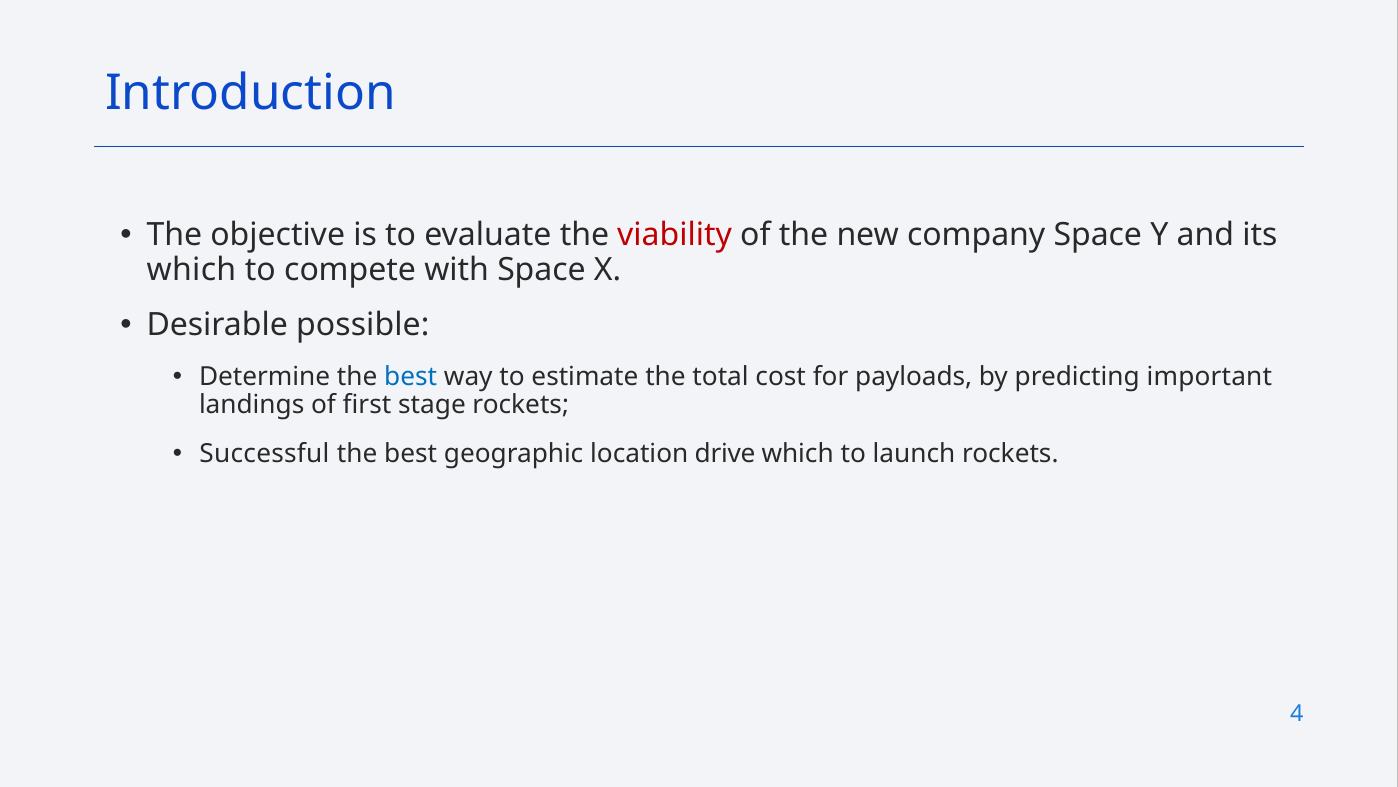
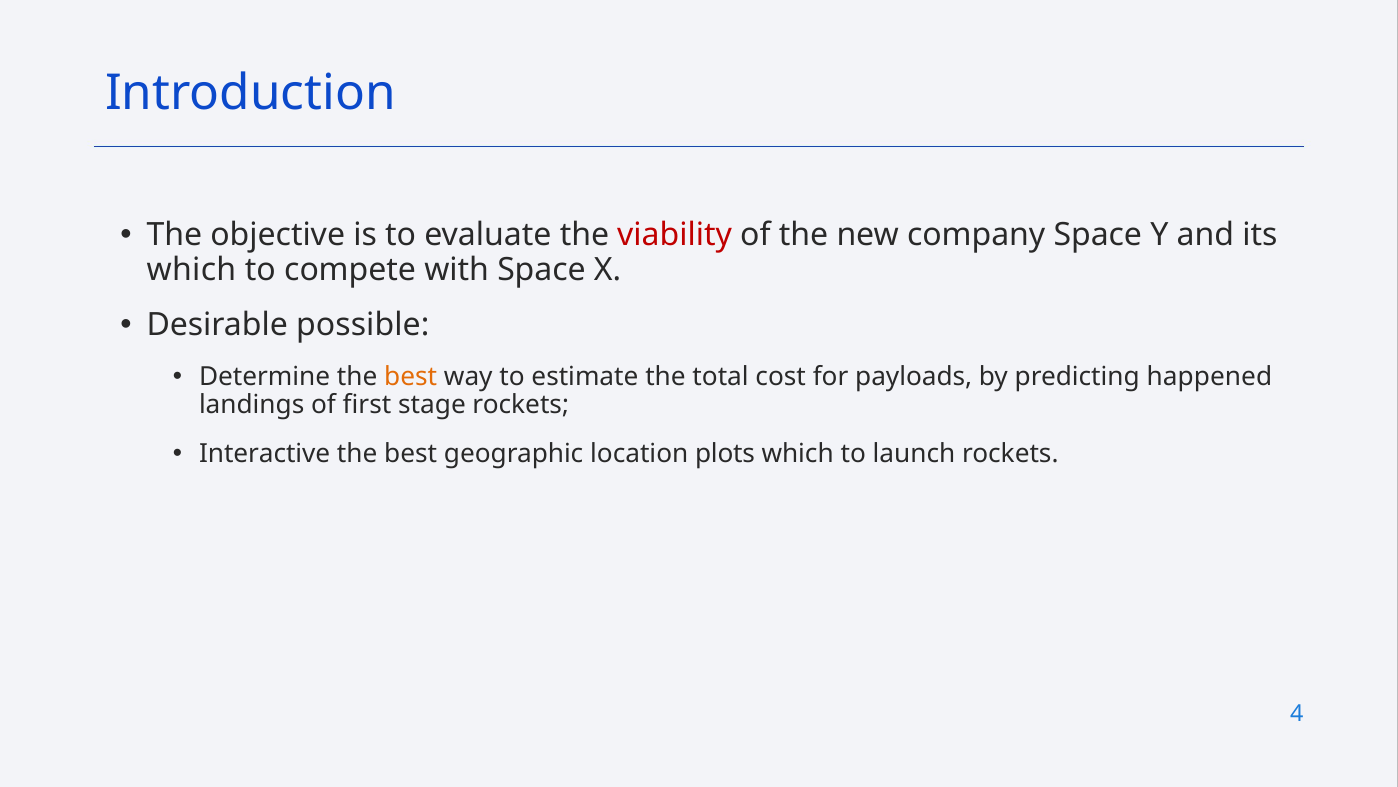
best colour: blue -> orange (411, 377)
important: important -> happened (1209, 377)
Successful: Successful -> Interactive (265, 454)
drive: drive -> plots (725, 454)
